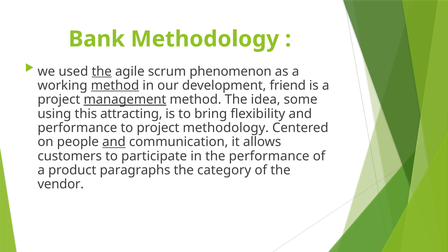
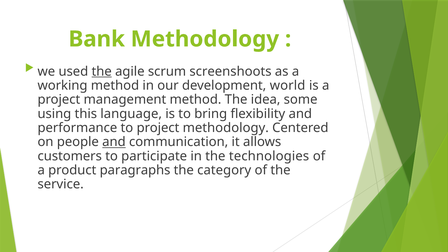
phenomenon: phenomenon -> screenshoots (230, 71)
method underline: present -> none (115, 85)
friend: friend -> world (288, 85)
management underline: present -> none (125, 100)
attracting: attracting -> language (131, 114)
the performance: performance -> technologies (269, 156)
vendor: vendor -> service (61, 184)
